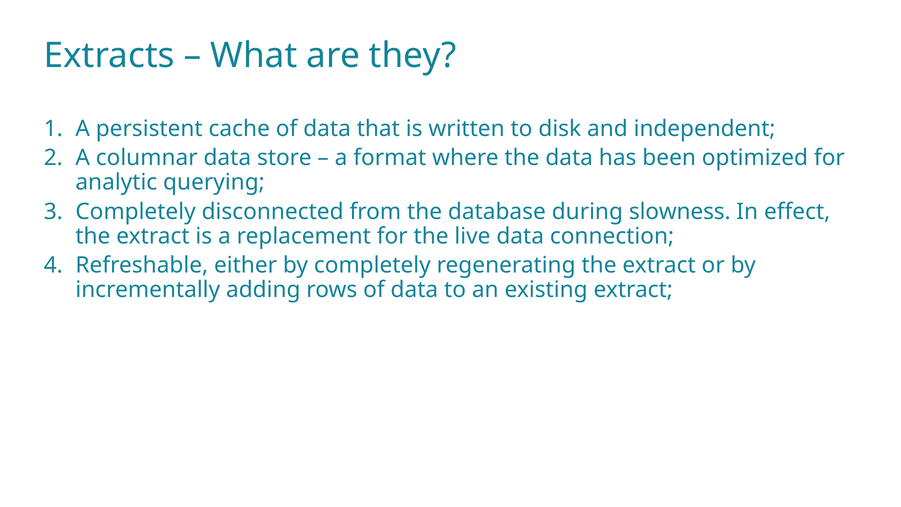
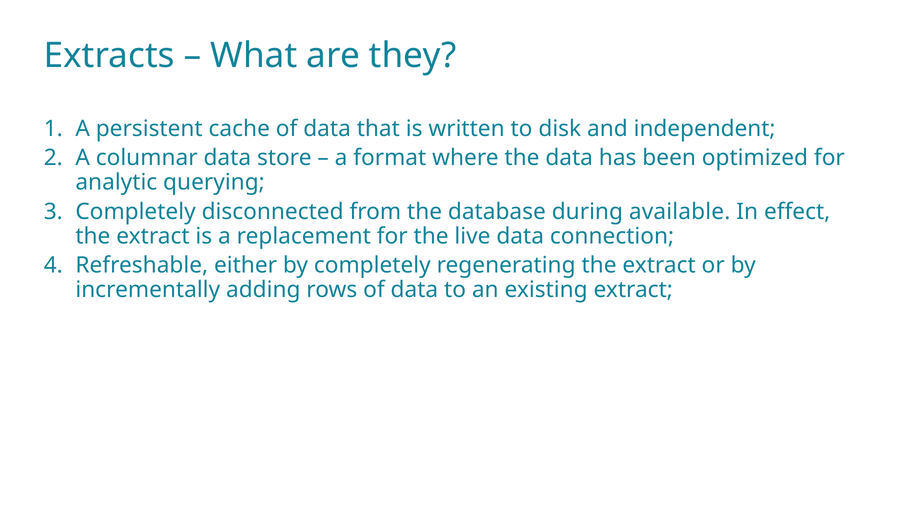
slowness: slowness -> available (680, 212)
